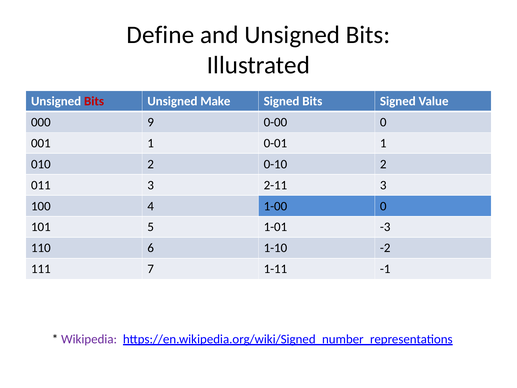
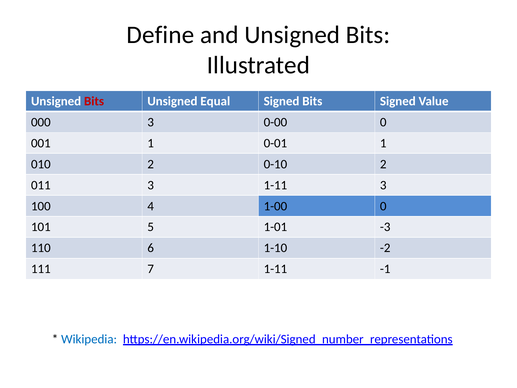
Make: Make -> Equal (215, 101)
000 9: 9 -> 3 (151, 122)
3 2-11: 2-11 -> 1-11 (275, 185)
Wikipedia colour: purple -> blue (89, 339)
